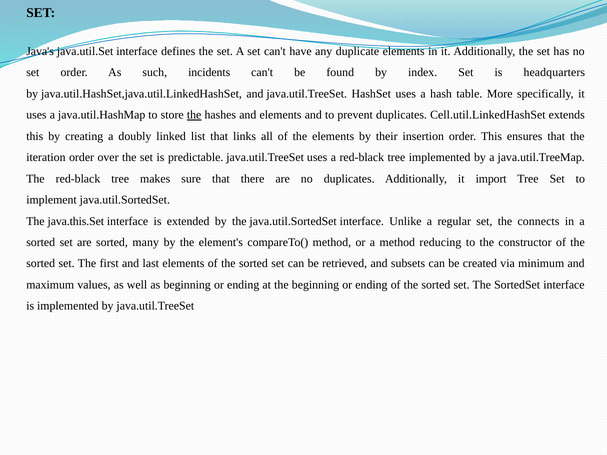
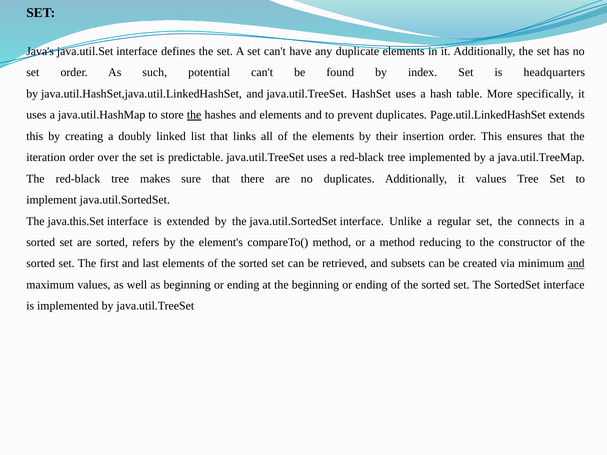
incidents: incidents -> potential (209, 73)
Cell.util.LinkedHashSet: Cell.util.LinkedHashSet -> Page.util.LinkedHashSet (488, 115)
it import: import -> values (491, 179)
many: many -> refers (146, 242)
and underline: none -> present (576, 264)
